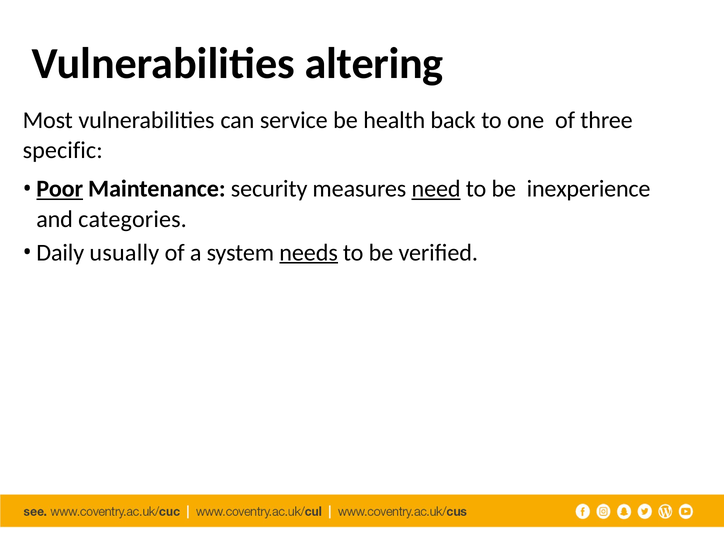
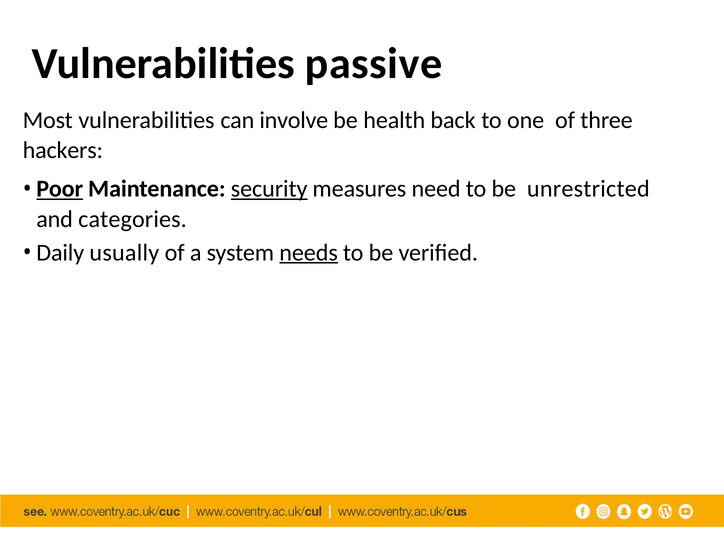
altering: altering -> passive (374, 63)
service: service -> involve (294, 120)
specific: specific -> hackers (63, 150)
security underline: none -> present (269, 189)
need underline: present -> none (436, 189)
inexperience: inexperience -> unrestricted (588, 189)
